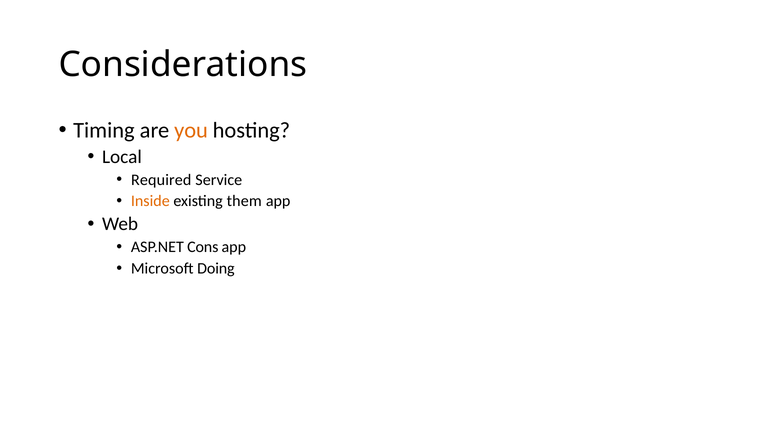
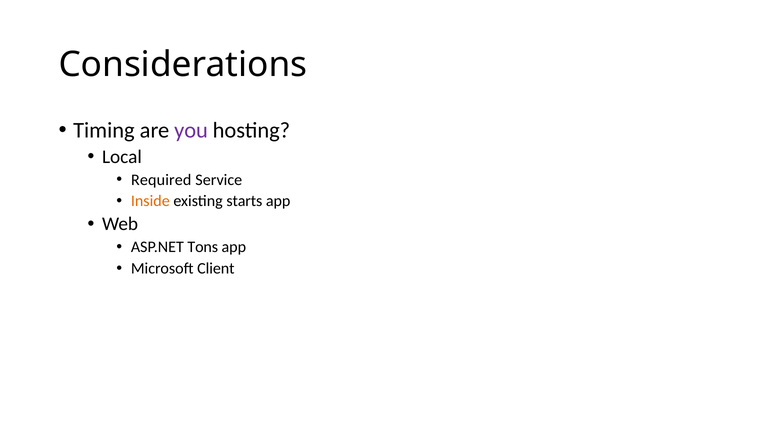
you colour: orange -> purple (191, 130)
them: them -> starts (244, 201)
Cons: Cons -> Tons (203, 247)
Doing: Doing -> Client (216, 269)
